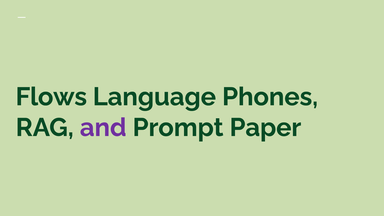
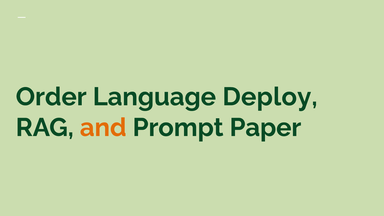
Flows: Flows -> Order (51, 97)
Phones: Phones -> Deploy (270, 97)
and colour: purple -> orange (103, 128)
